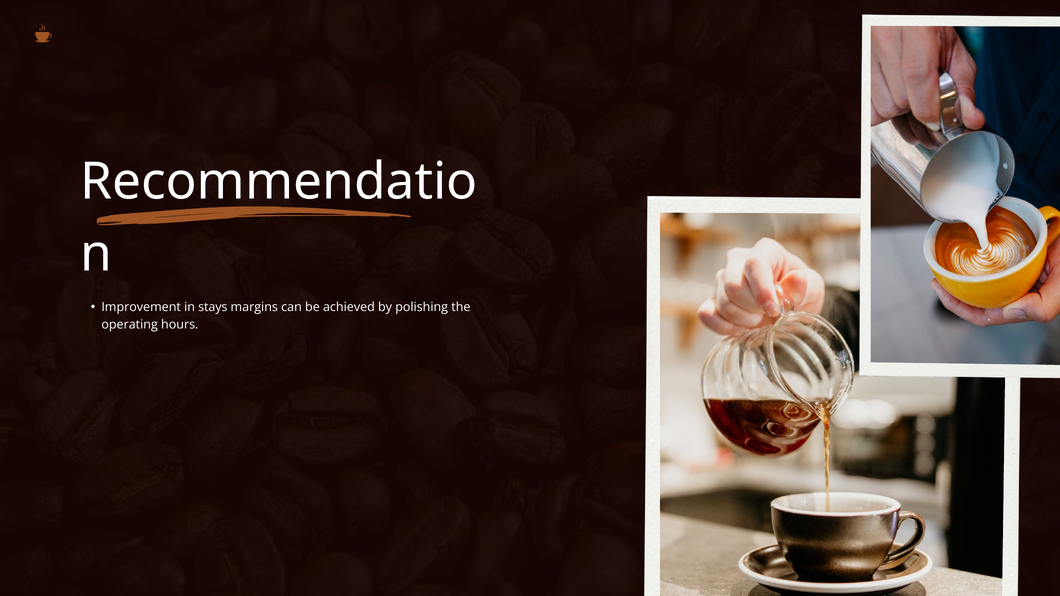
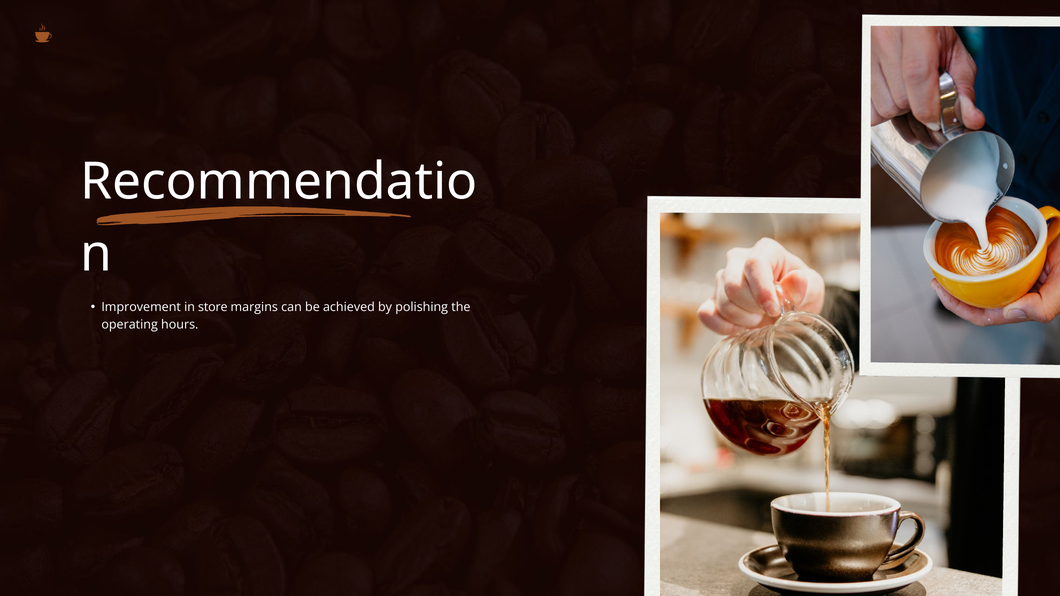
stays: stays -> store (213, 307)
